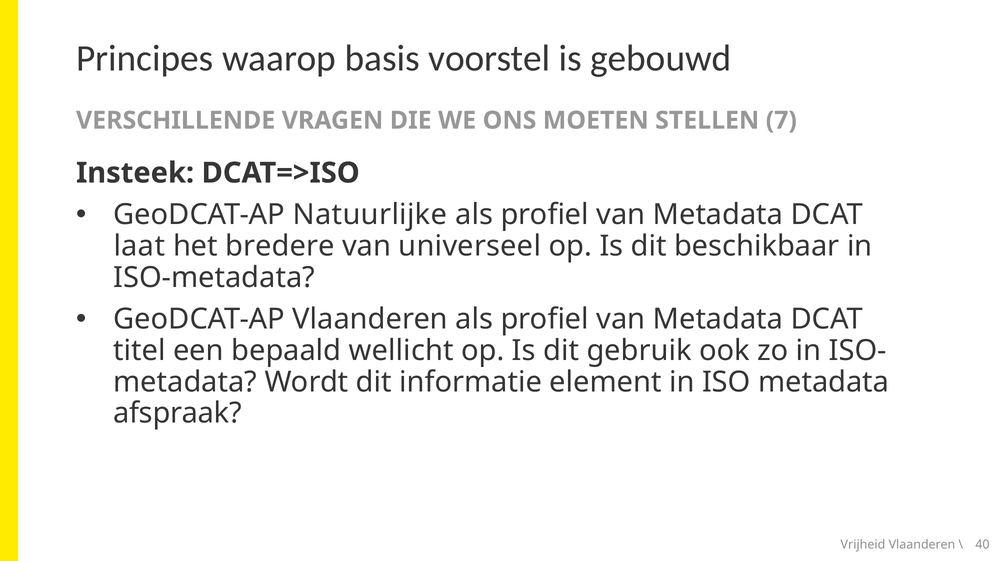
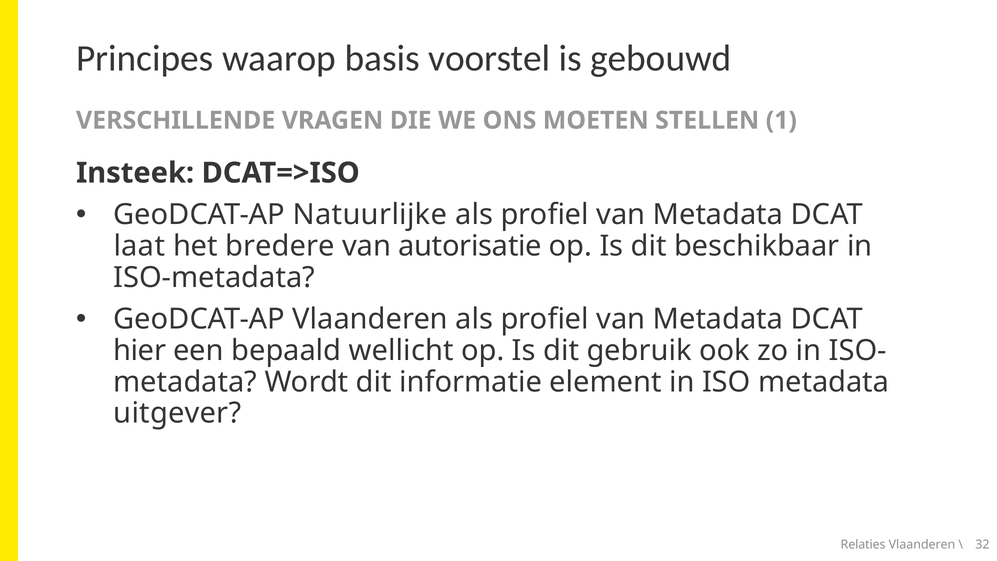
7: 7 -> 1 (781, 120)
universeel: universeel -> autorisatie (470, 246)
titel: titel -> hier (140, 350)
afspraak: afspraak -> uitgever (177, 413)
Vrijheid: Vrijheid -> Relaties (863, 544)
40: 40 -> 32 (982, 544)
